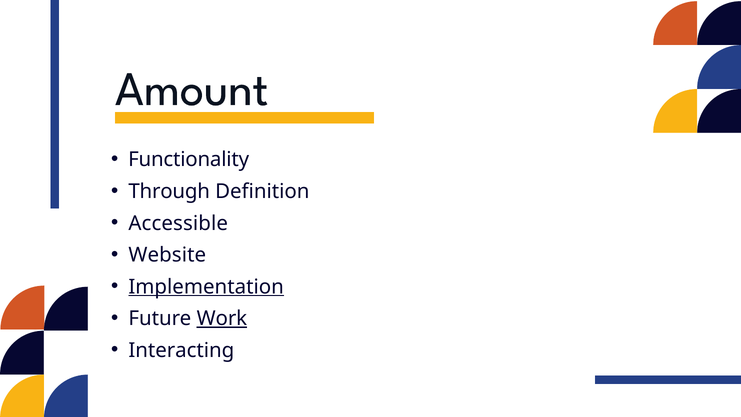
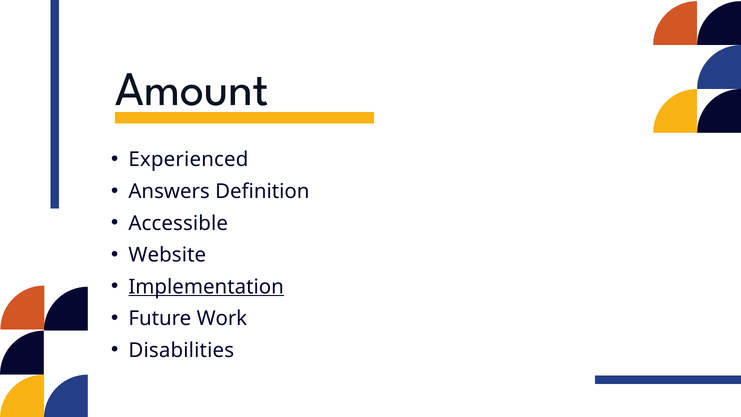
Functionality: Functionality -> Experienced (188, 160)
Through: Through -> Answers (169, 191)
Work underline: present -> none (222, 318)
Interacting: Interacting -> Disabilities (181, 350)
